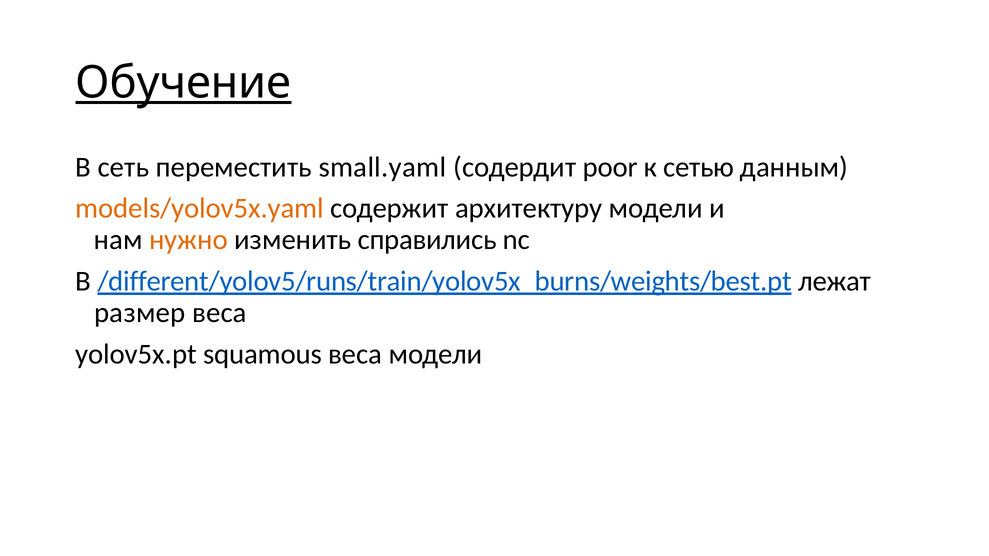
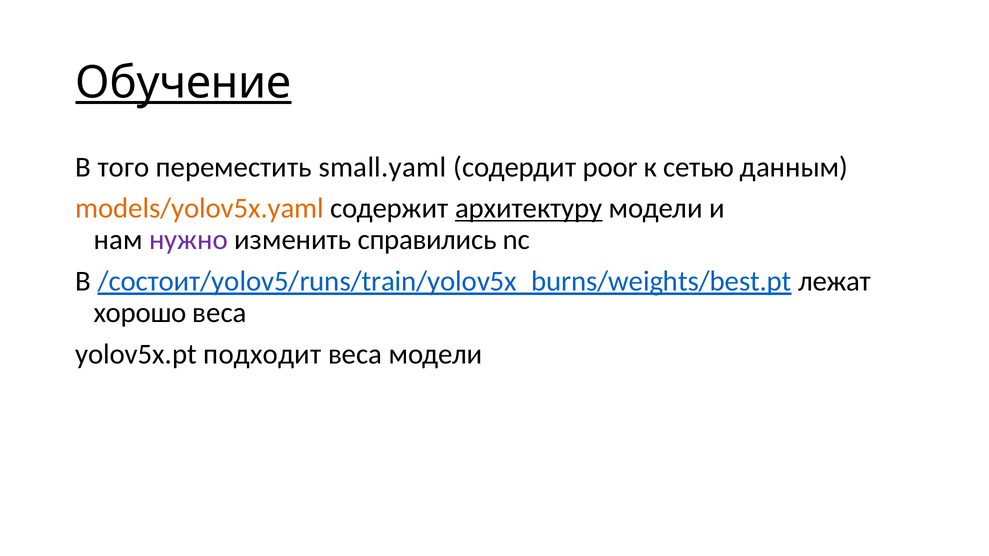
сеть: сеть -> того (123, 167)
архитектуру underline: none -> present (529, 209)
нужно colour: orange -> purple (188, 240)
/different/yolov5/runs/train/yolov5x_burns/weights/best.pt: /different/yolov5/runs/train/yolov5x_burns/weights/best.pt -> /состоит/yolov5/runs/train/yolov5x_burns/weights/best.pt (445, 282)
размер: размер -> хорошо (140, 313)
squamous: squamous -> подходит (262, 354)
